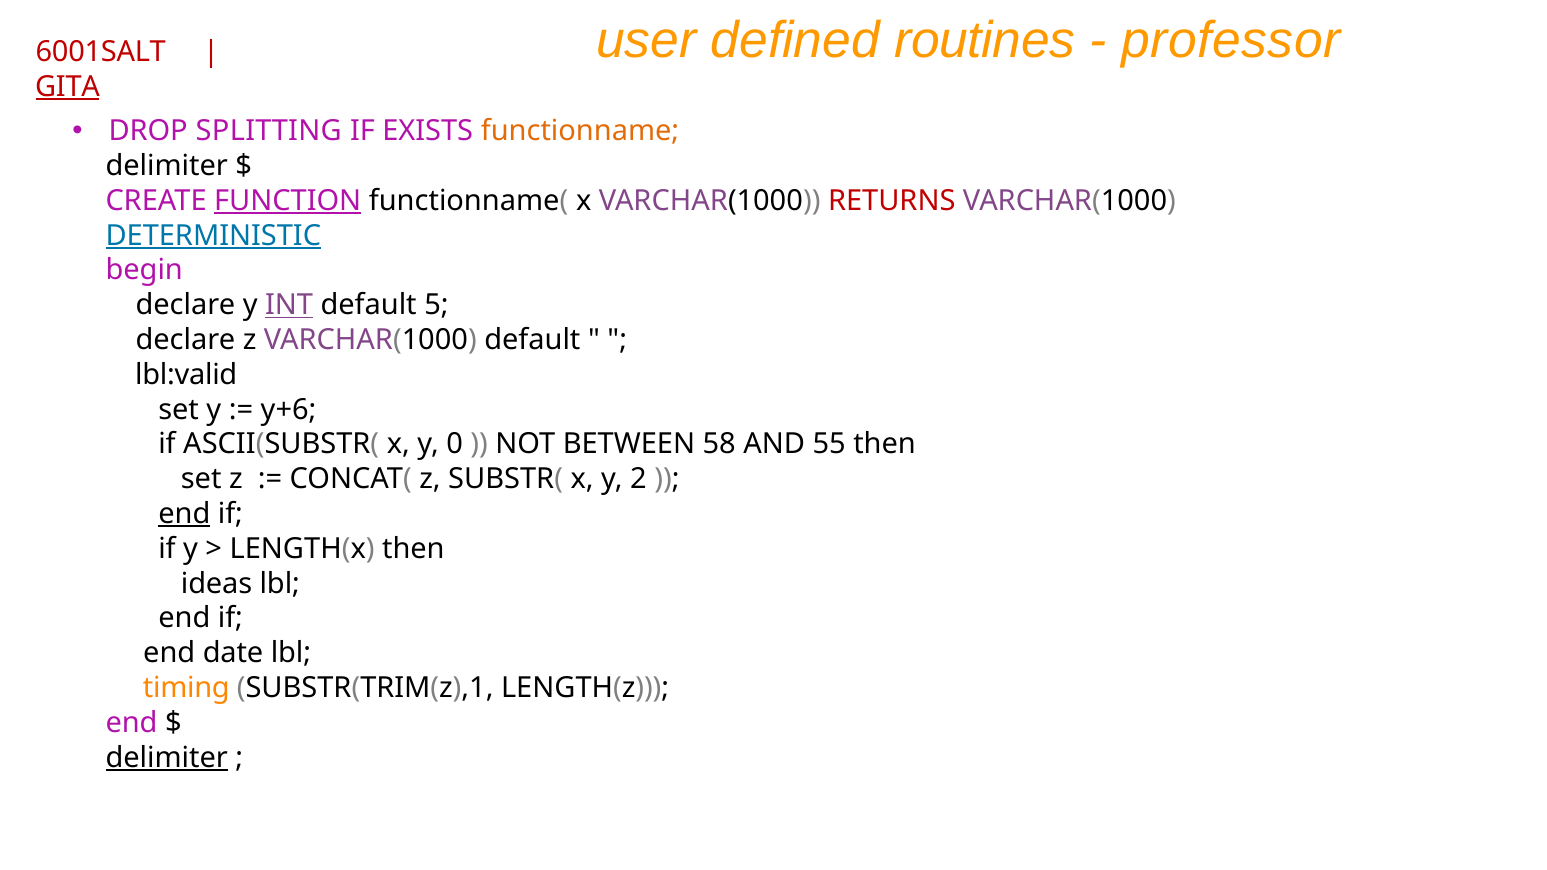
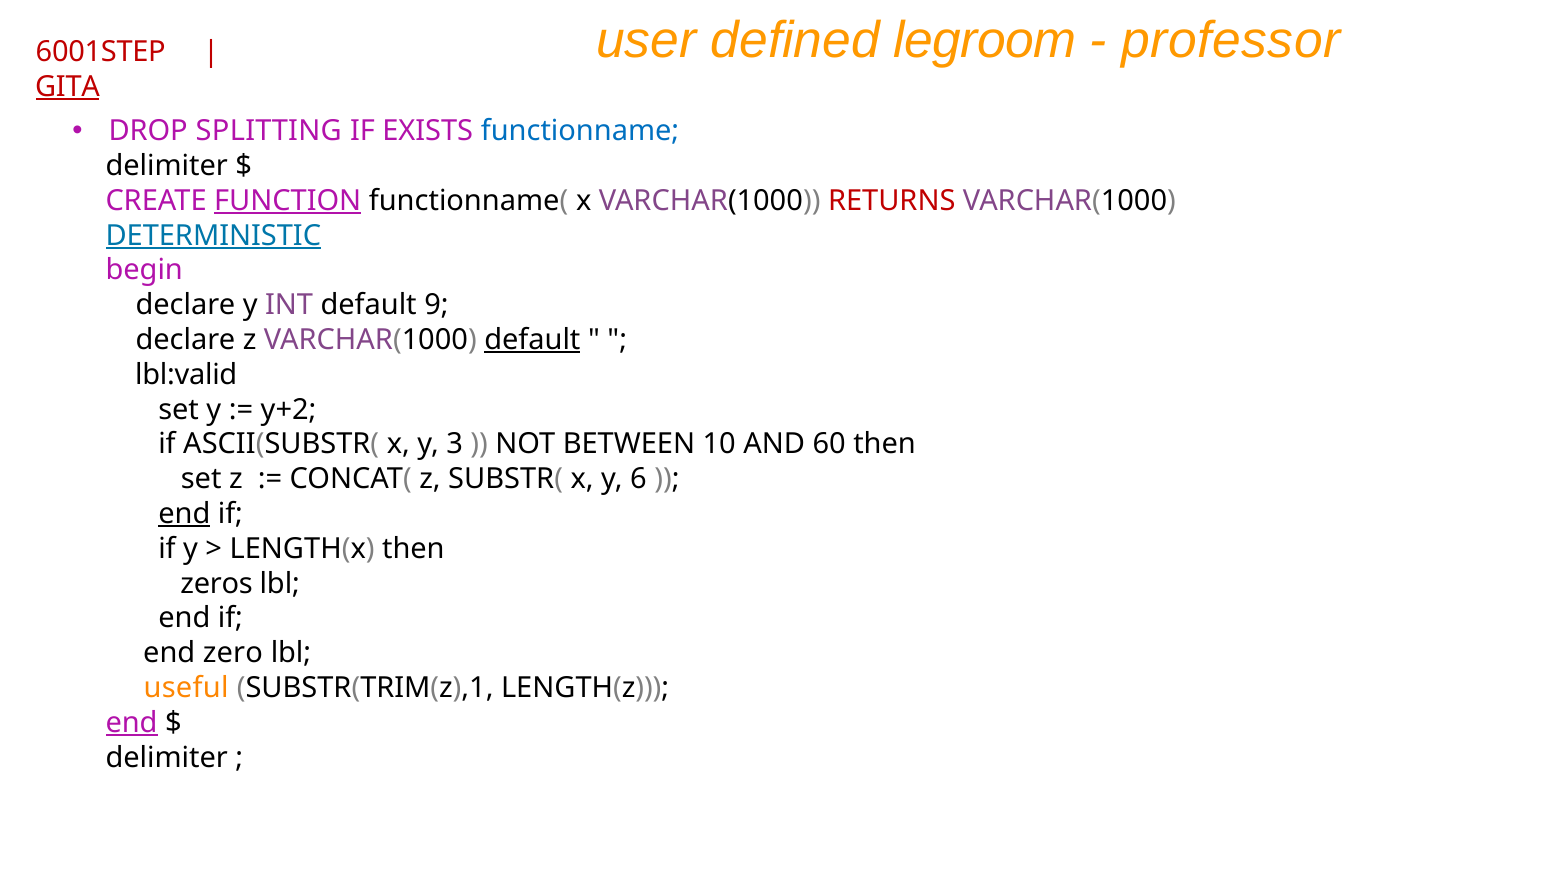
routines: routines -> legroom (985, 40)
6001SALT: 6001SALT -> 6001STEP (101, 52)
functionname colour: orange -> blue (580, 131)
INT underline: present -> none (289, 305)
5: 5 -> 9 (436, 305)
default underline: none -> present (532, 340)
y+6: y+6 -> y+2 (289, 410)
0: 0 -> 3 (455, 444)
58: 58 -> 10 (719, 444)
55: 55 -> 60 (829, 444)
2: 2 -> 6 (638, 479)
ideas: ideas -> zeros (217, 584)
date: date -> zero (233, 653)
timing: timing -> useful (186, 688)
end underline: none -> present (132, 723)
delimiter underline: present -> none (167, 758)
